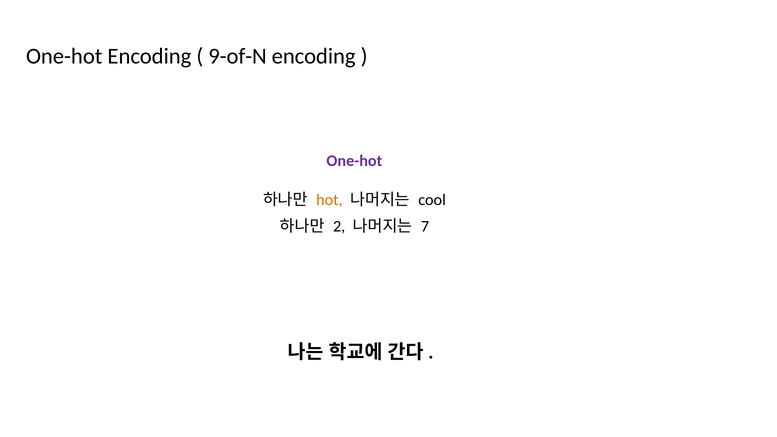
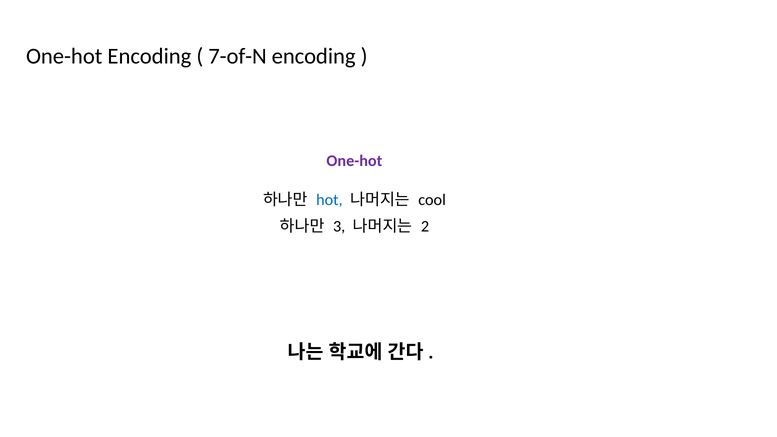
9-of-N: 9-of-N -> 7-of-N (237, 56)
hot colour: orange -> blue (329, 200)
2: 2 -> 3 (339, 226)
7: 7 -> 2 (425, 226)
